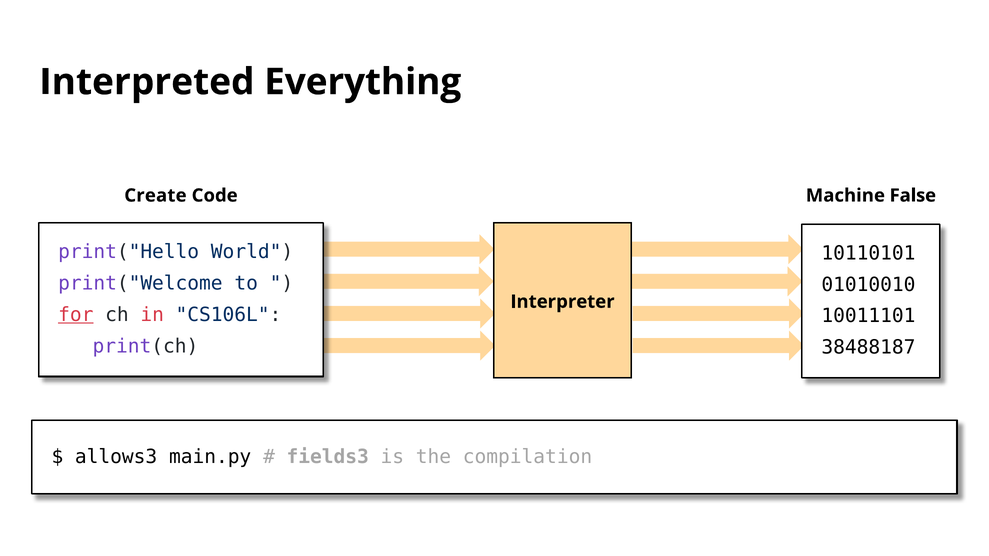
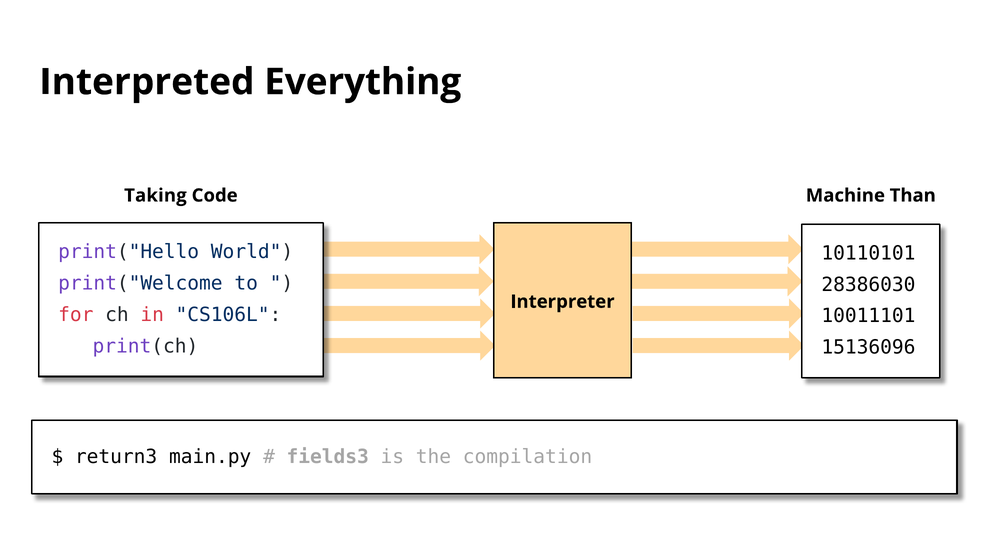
Create: Create -> Taking (155, 196)
False: False -> Than (913, 196)
01010010: 01010010 -> 28386030 (868, 285)
for underline: present -> none (76, 315)
38488187: 38488187 -> 15136096 (868, 348)
allows3: allows3 -> return3 (116, 457)
